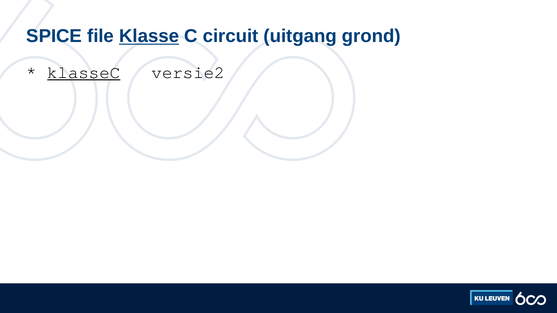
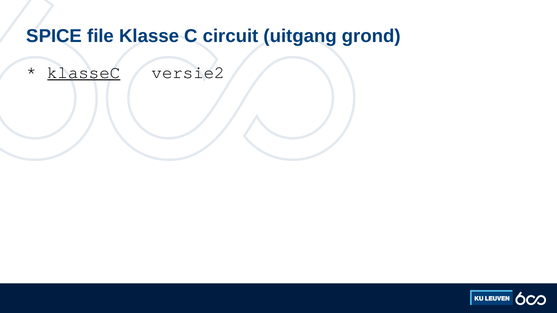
Klasse underline: present -> none (149, 36)
